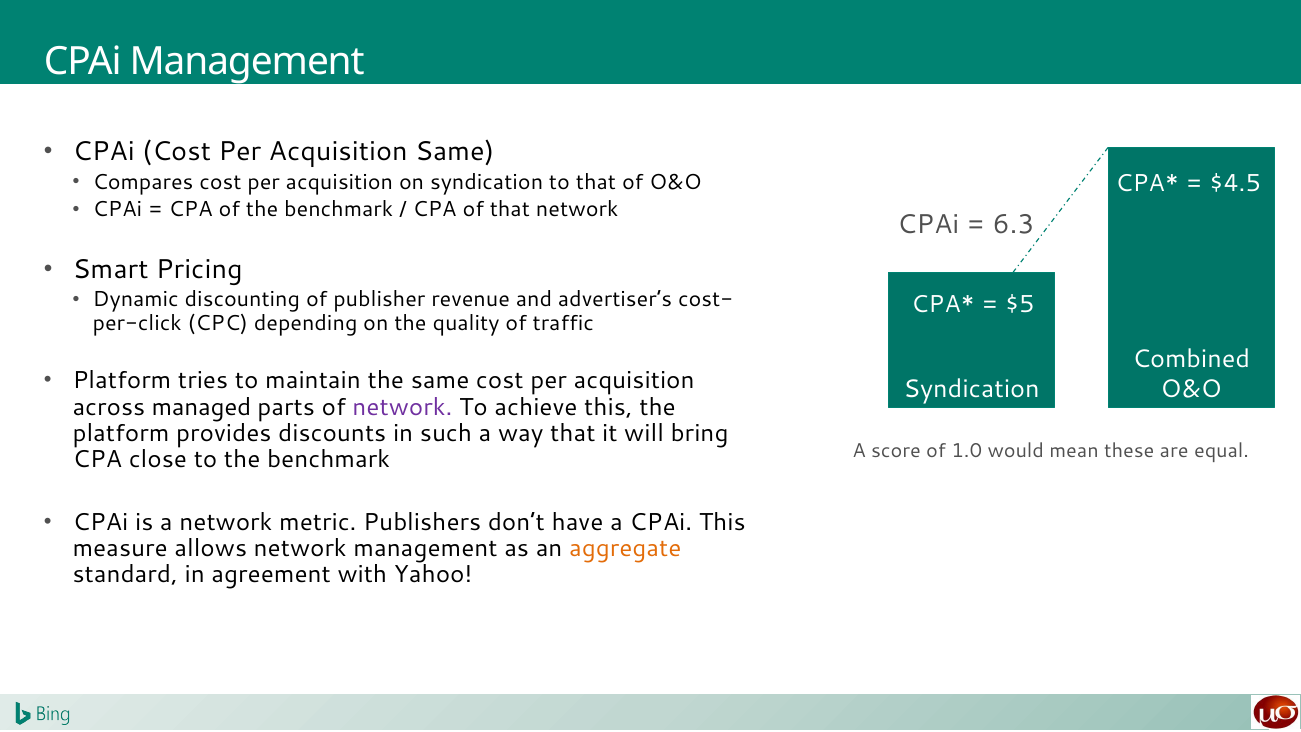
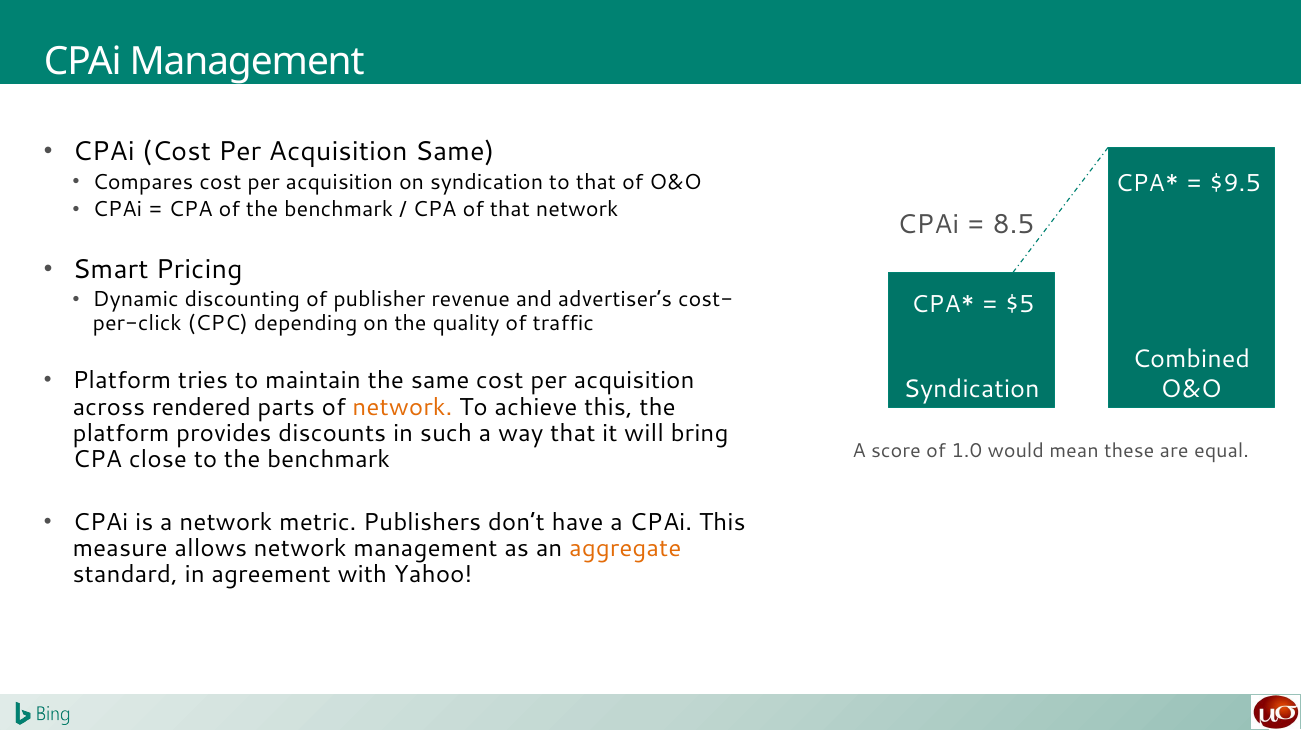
$4.5: $4.5 -> $9.5 (1235, 183)
6.3: 6.3 -> 8.5 (1014, 225)
managed: managed -> rendered (201, 407)
network colour: purple -> orange (402, 407)
